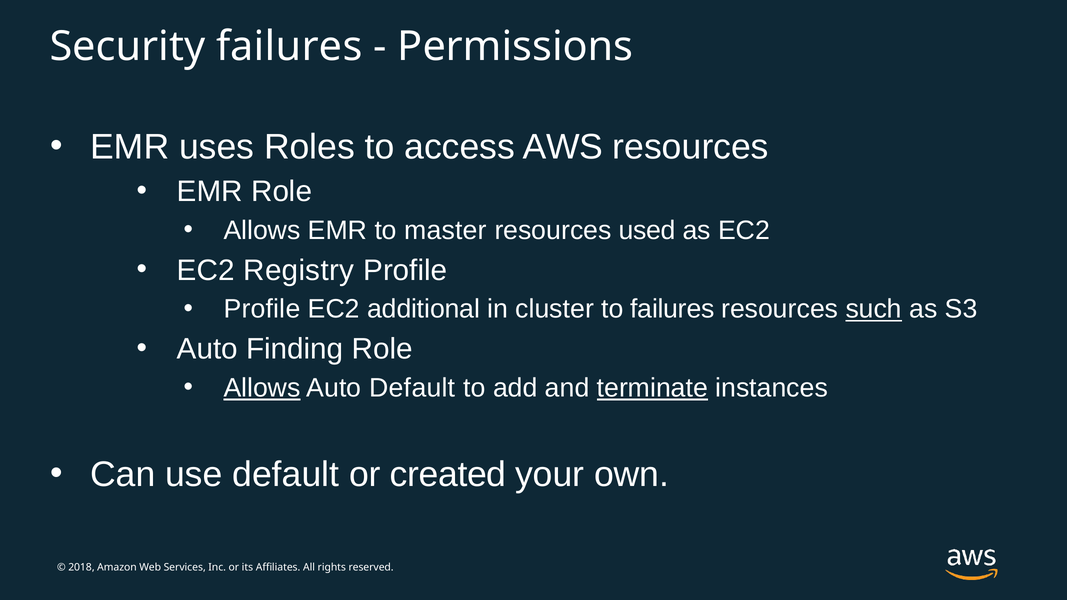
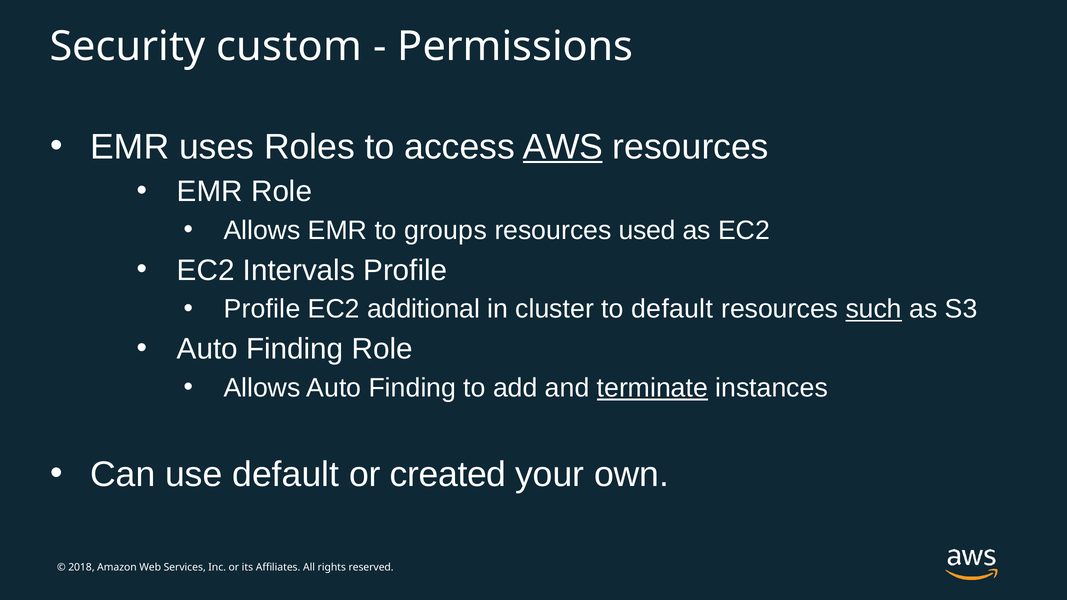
Security failures: failures -> custom (289, 46)
AWS underline: none -> present (563, 147)
master: master -> groups (446, 230)
Registry: Registry -> Intervals (299, 270)
to failures: failures -> default (672, 309)
Allows underline: present -> none (262, 388)
Default: Default -> Finding (412, 388)
